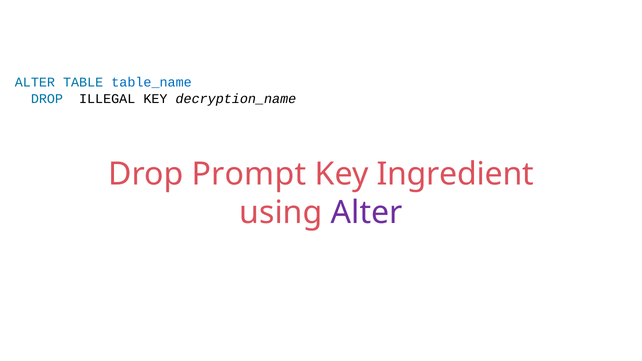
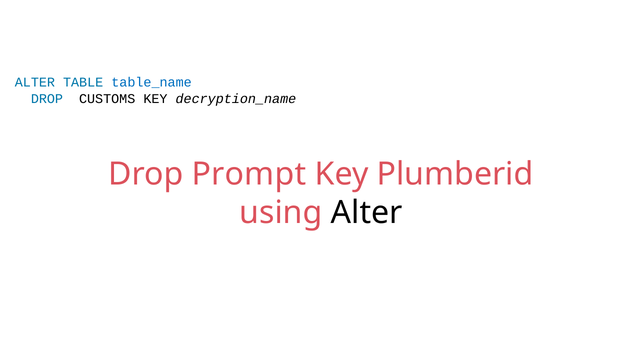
ILLEGAL: ILLEGAL -> CUSTOMS (107, 99)
Ingredient: Ingredient -> Plumberid (455, 174)
Alter colour: purple -> black (367, 213)
